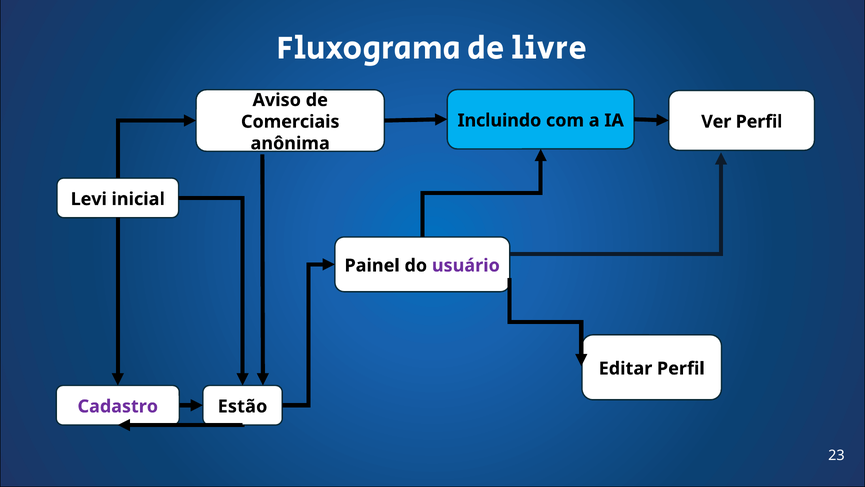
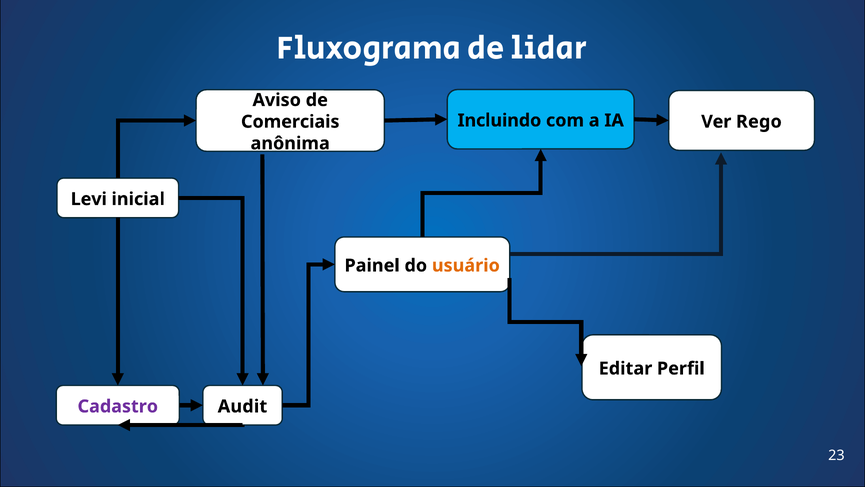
livre: livre -> lidar (549, 48)
Ver Perfil: Perfil -> Rego (759, 122)
usuário colour: purple -> orange (466, 265)
Estão: Estão -> Audit (242, 406)
